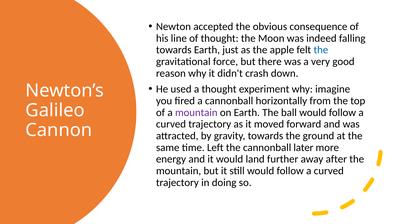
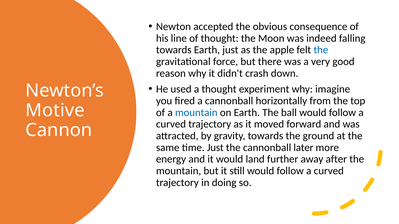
Galileo: Galileo -> Motive (55, 111)
mountain colour: purple -> blue (196, 113)
time Left: Left -> Just (215, 148)
